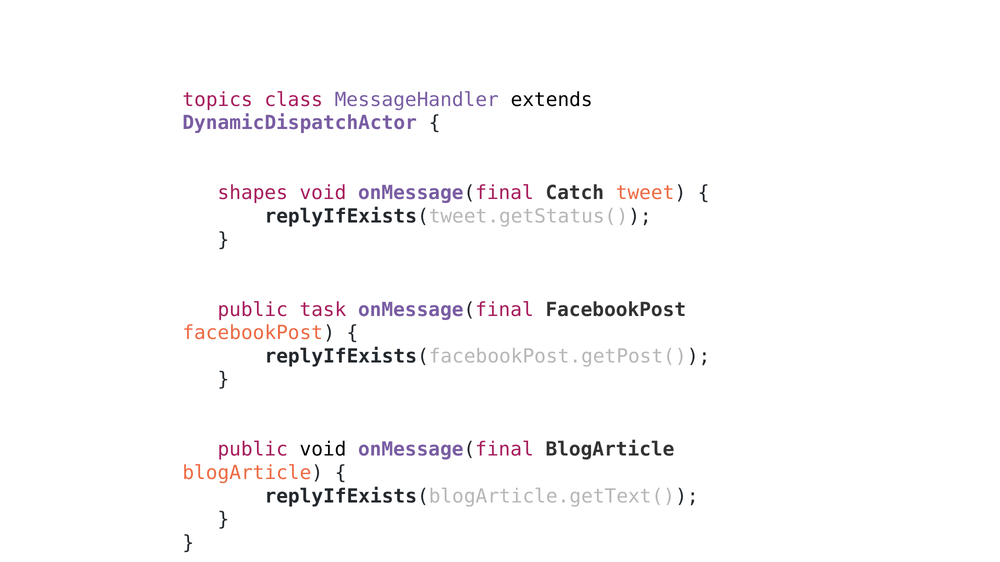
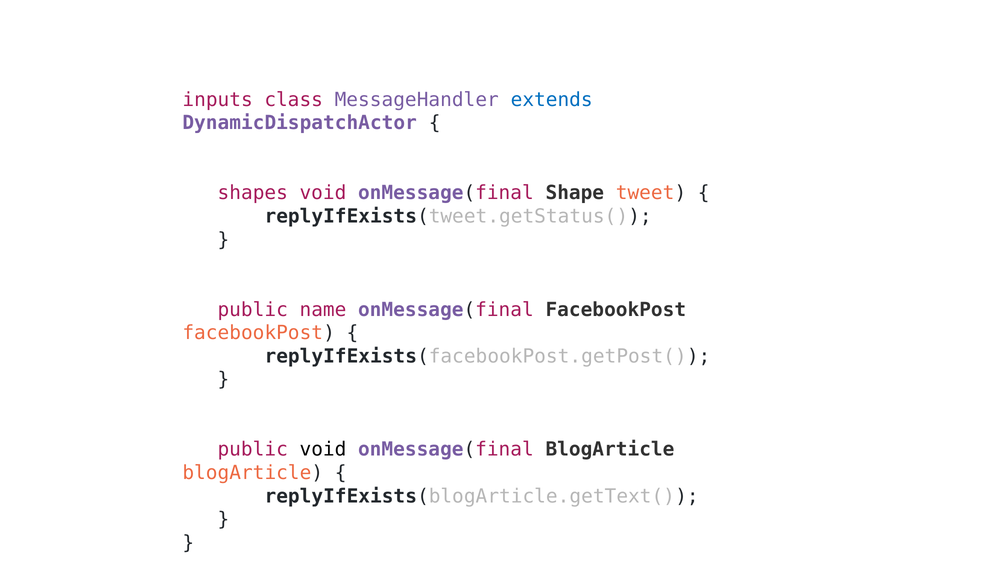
topics: topics -> inputs (218, 100)
extends colour: black -> blue (552, 100)
Catch: Catch -> Shape (575, 193)
task: task -> name (323, 310)
